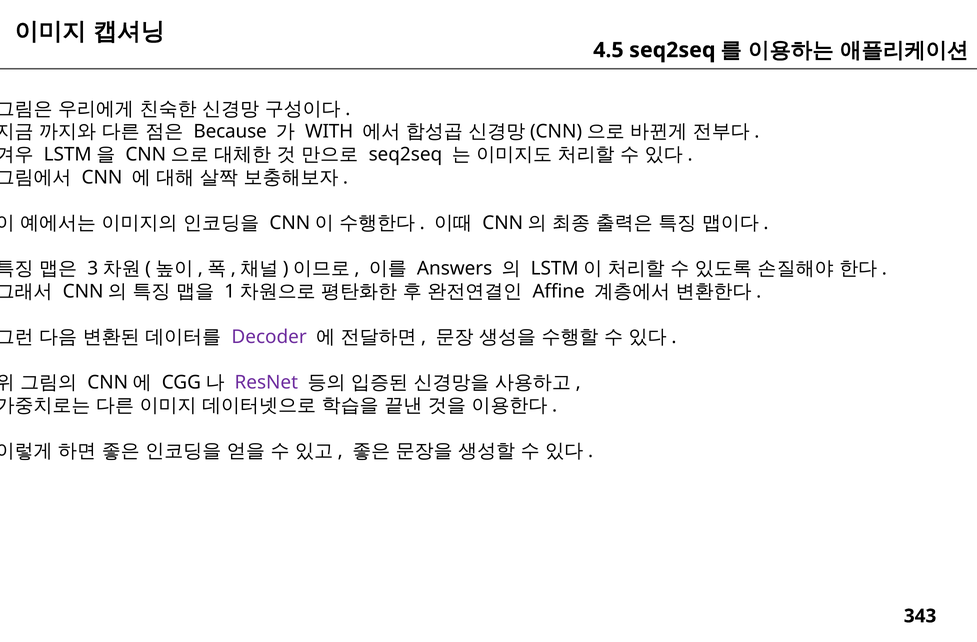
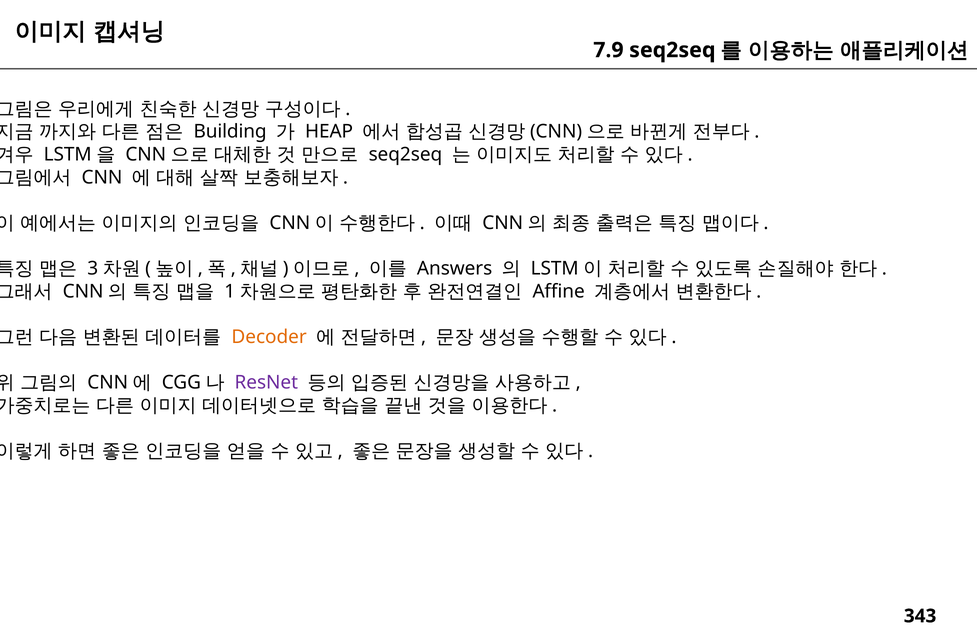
4.5: 4.5 -> 7.9 (608, 50)
Because: Because -> Building (230, 132)
WITH: WITH -> HEAP (329, 132)
Decoder colour: purple -> orange (269, 337)
